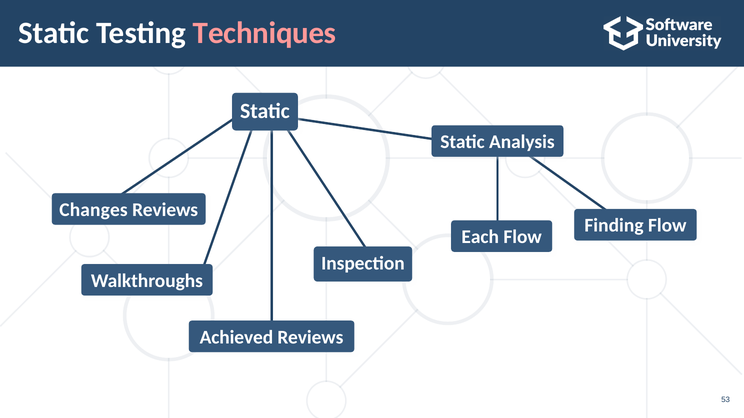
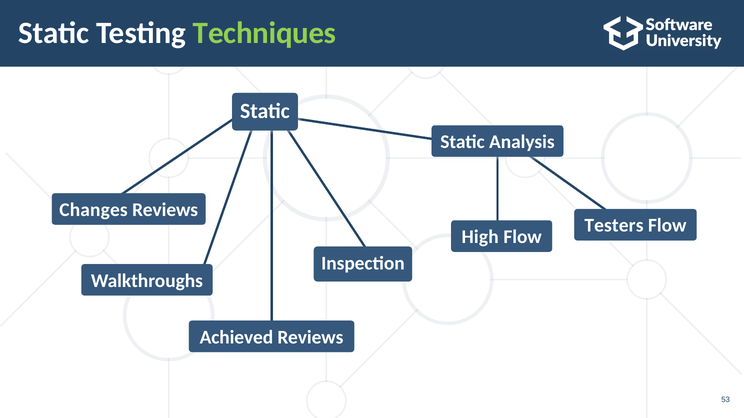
Techniques colour: pink -> light green (265, 33)
Finding: Finding -> Testers (614, 226)
Each: Each -> High (480, 237)
